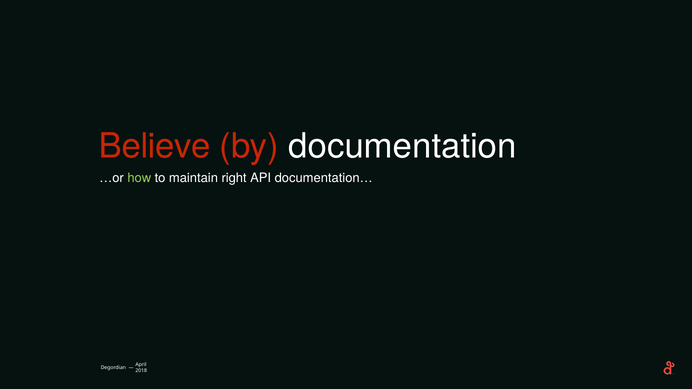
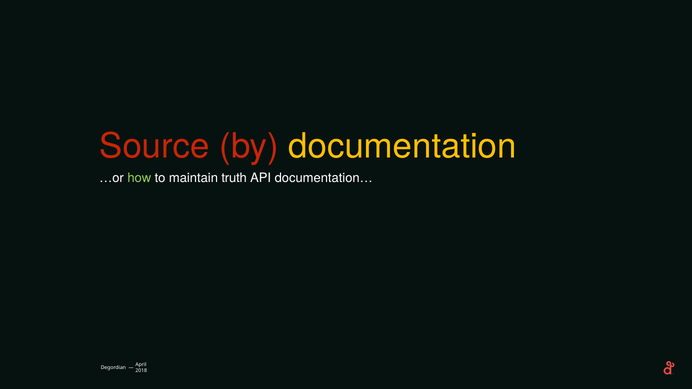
Believe: Believe -> Source (155, 146)
documentation colour: white -> yellow (403, 146)
right: right -> truth (234, 178)
